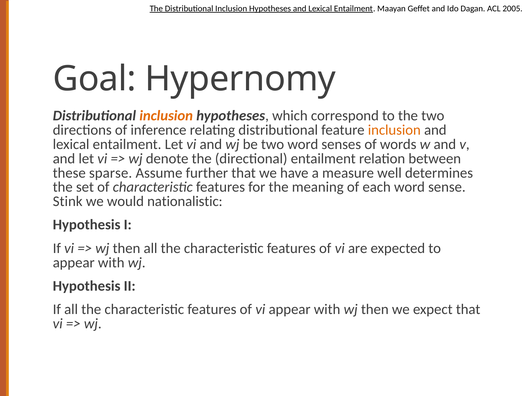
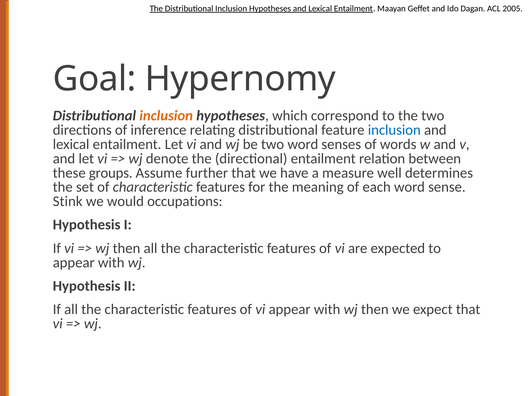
inclusion colour: orange -> blue (394, 130)
sparse: sparse -> groups (111, 173)
nationalistic: nationalistic -> occupations (185, 201)
